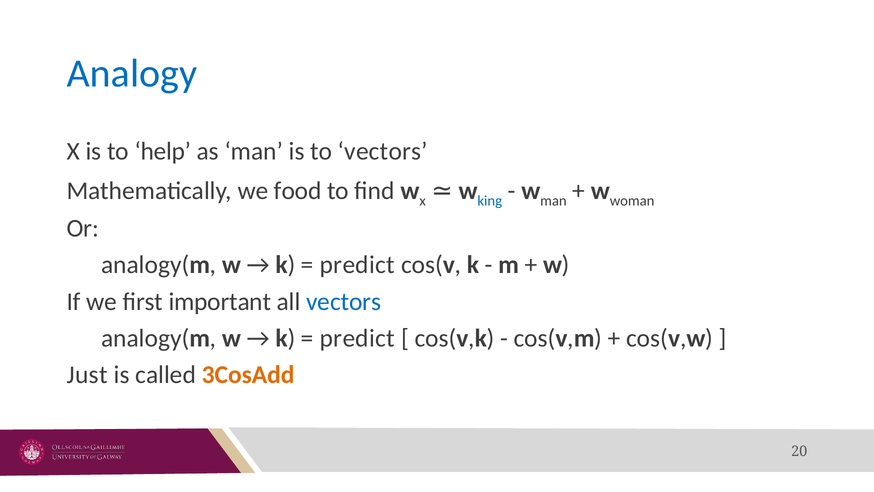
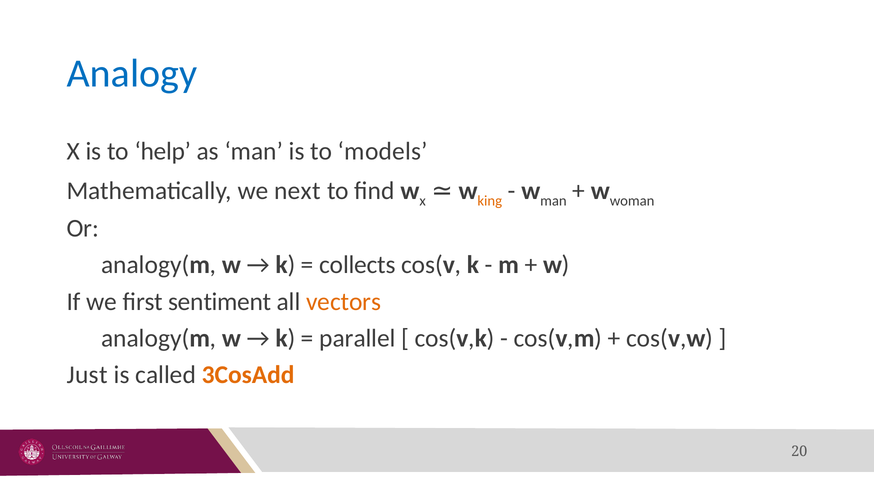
to vectors: vectors -> models (383, 151)
food: food -> next (297, 191)
king colour: blue -> orange (490, 201)
predict: predict -> collects (358, 265)
important: important -> sentiment (220, 301)
vectors colour: blue -> orange (344, 301)
predict: predict -> parallel (357, 338)
